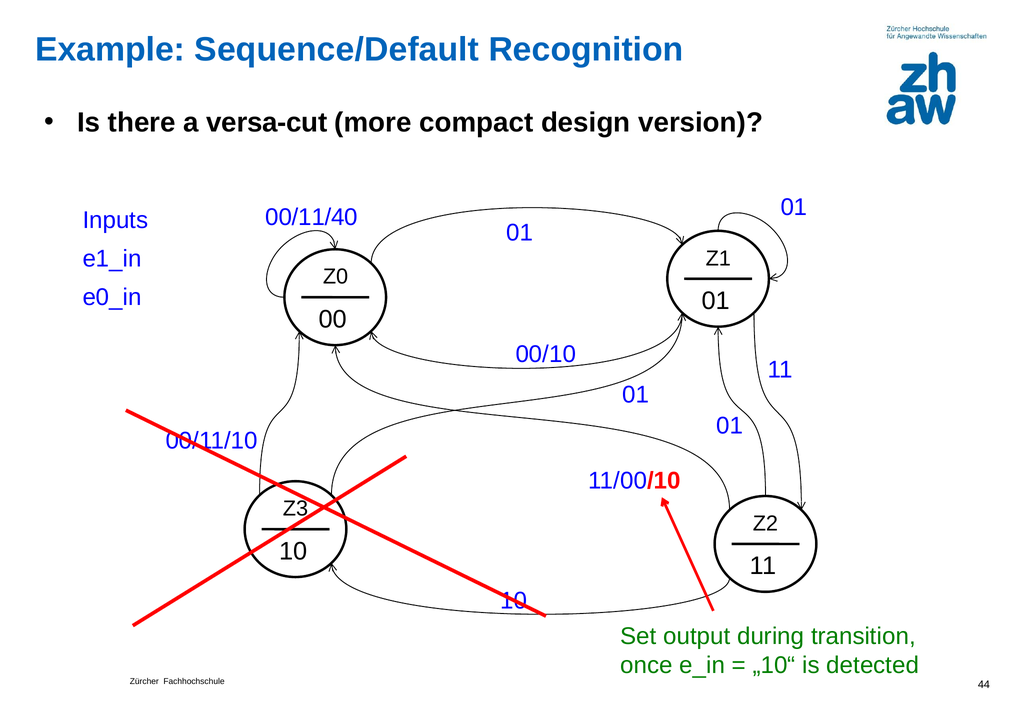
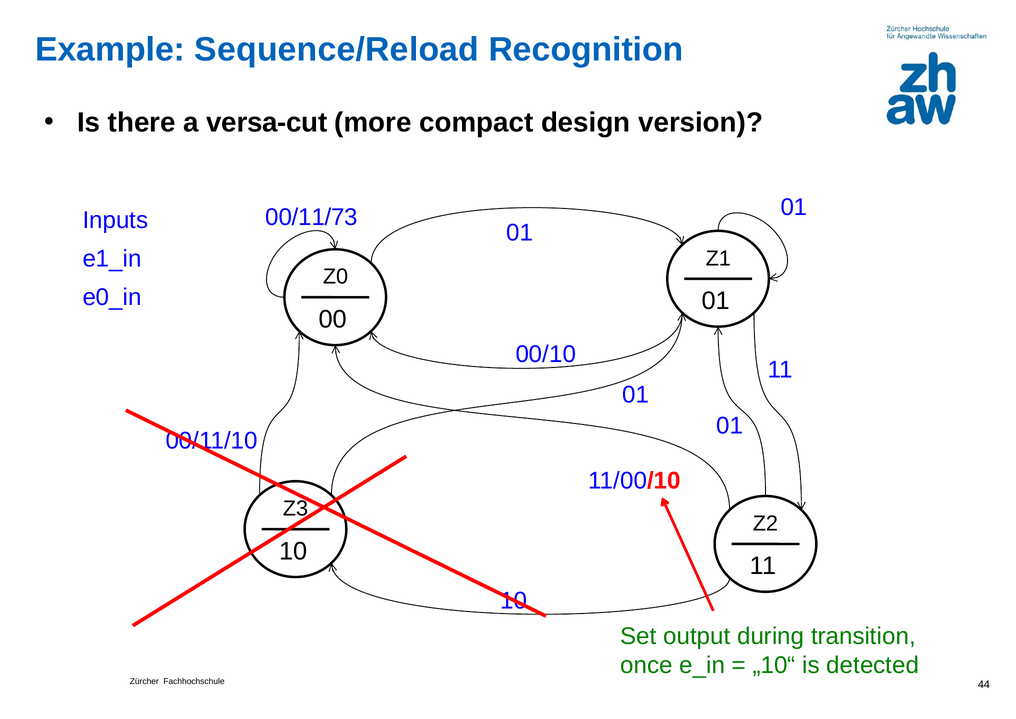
Sequence/Default: Sequence/Default -> Sequence/Reload (337, 49)
00/11/40: 00/11/40 -> 00/11/73 (312, 217)
